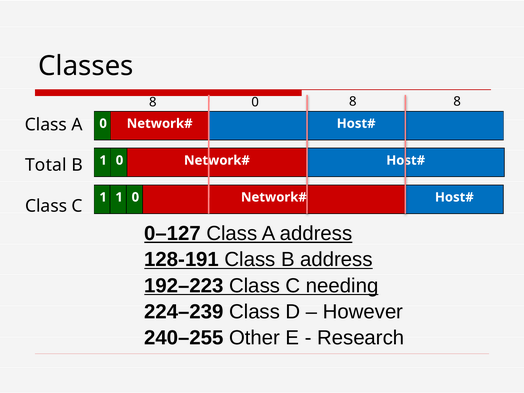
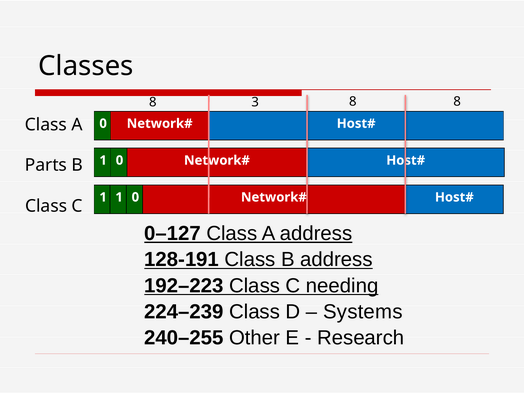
8 0: 0 -> 3 (255, 102)
Total: Total -> Parts (46, 165)
However: However -> Systems (363, 312)
